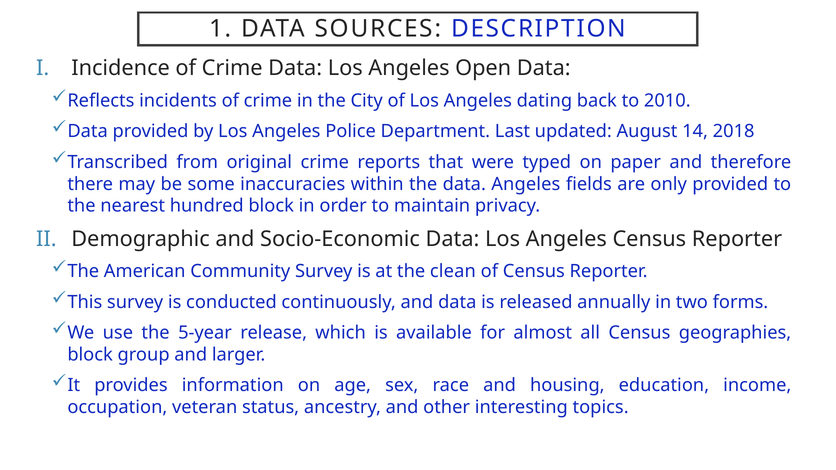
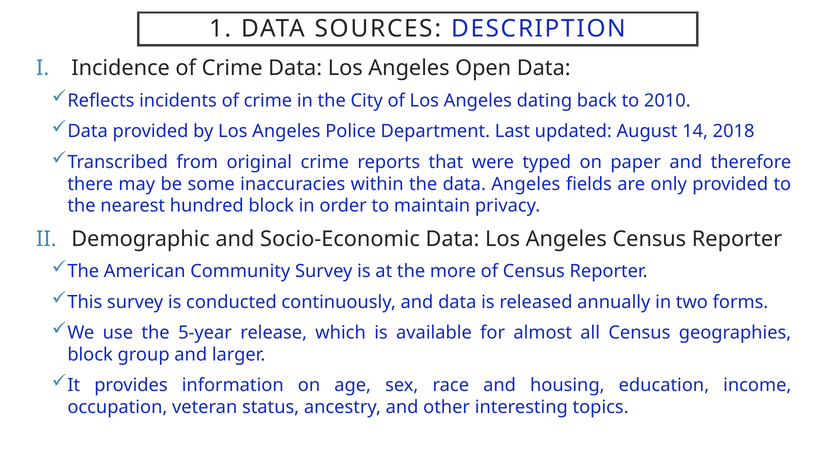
clean: clean -> more (453, 272)
